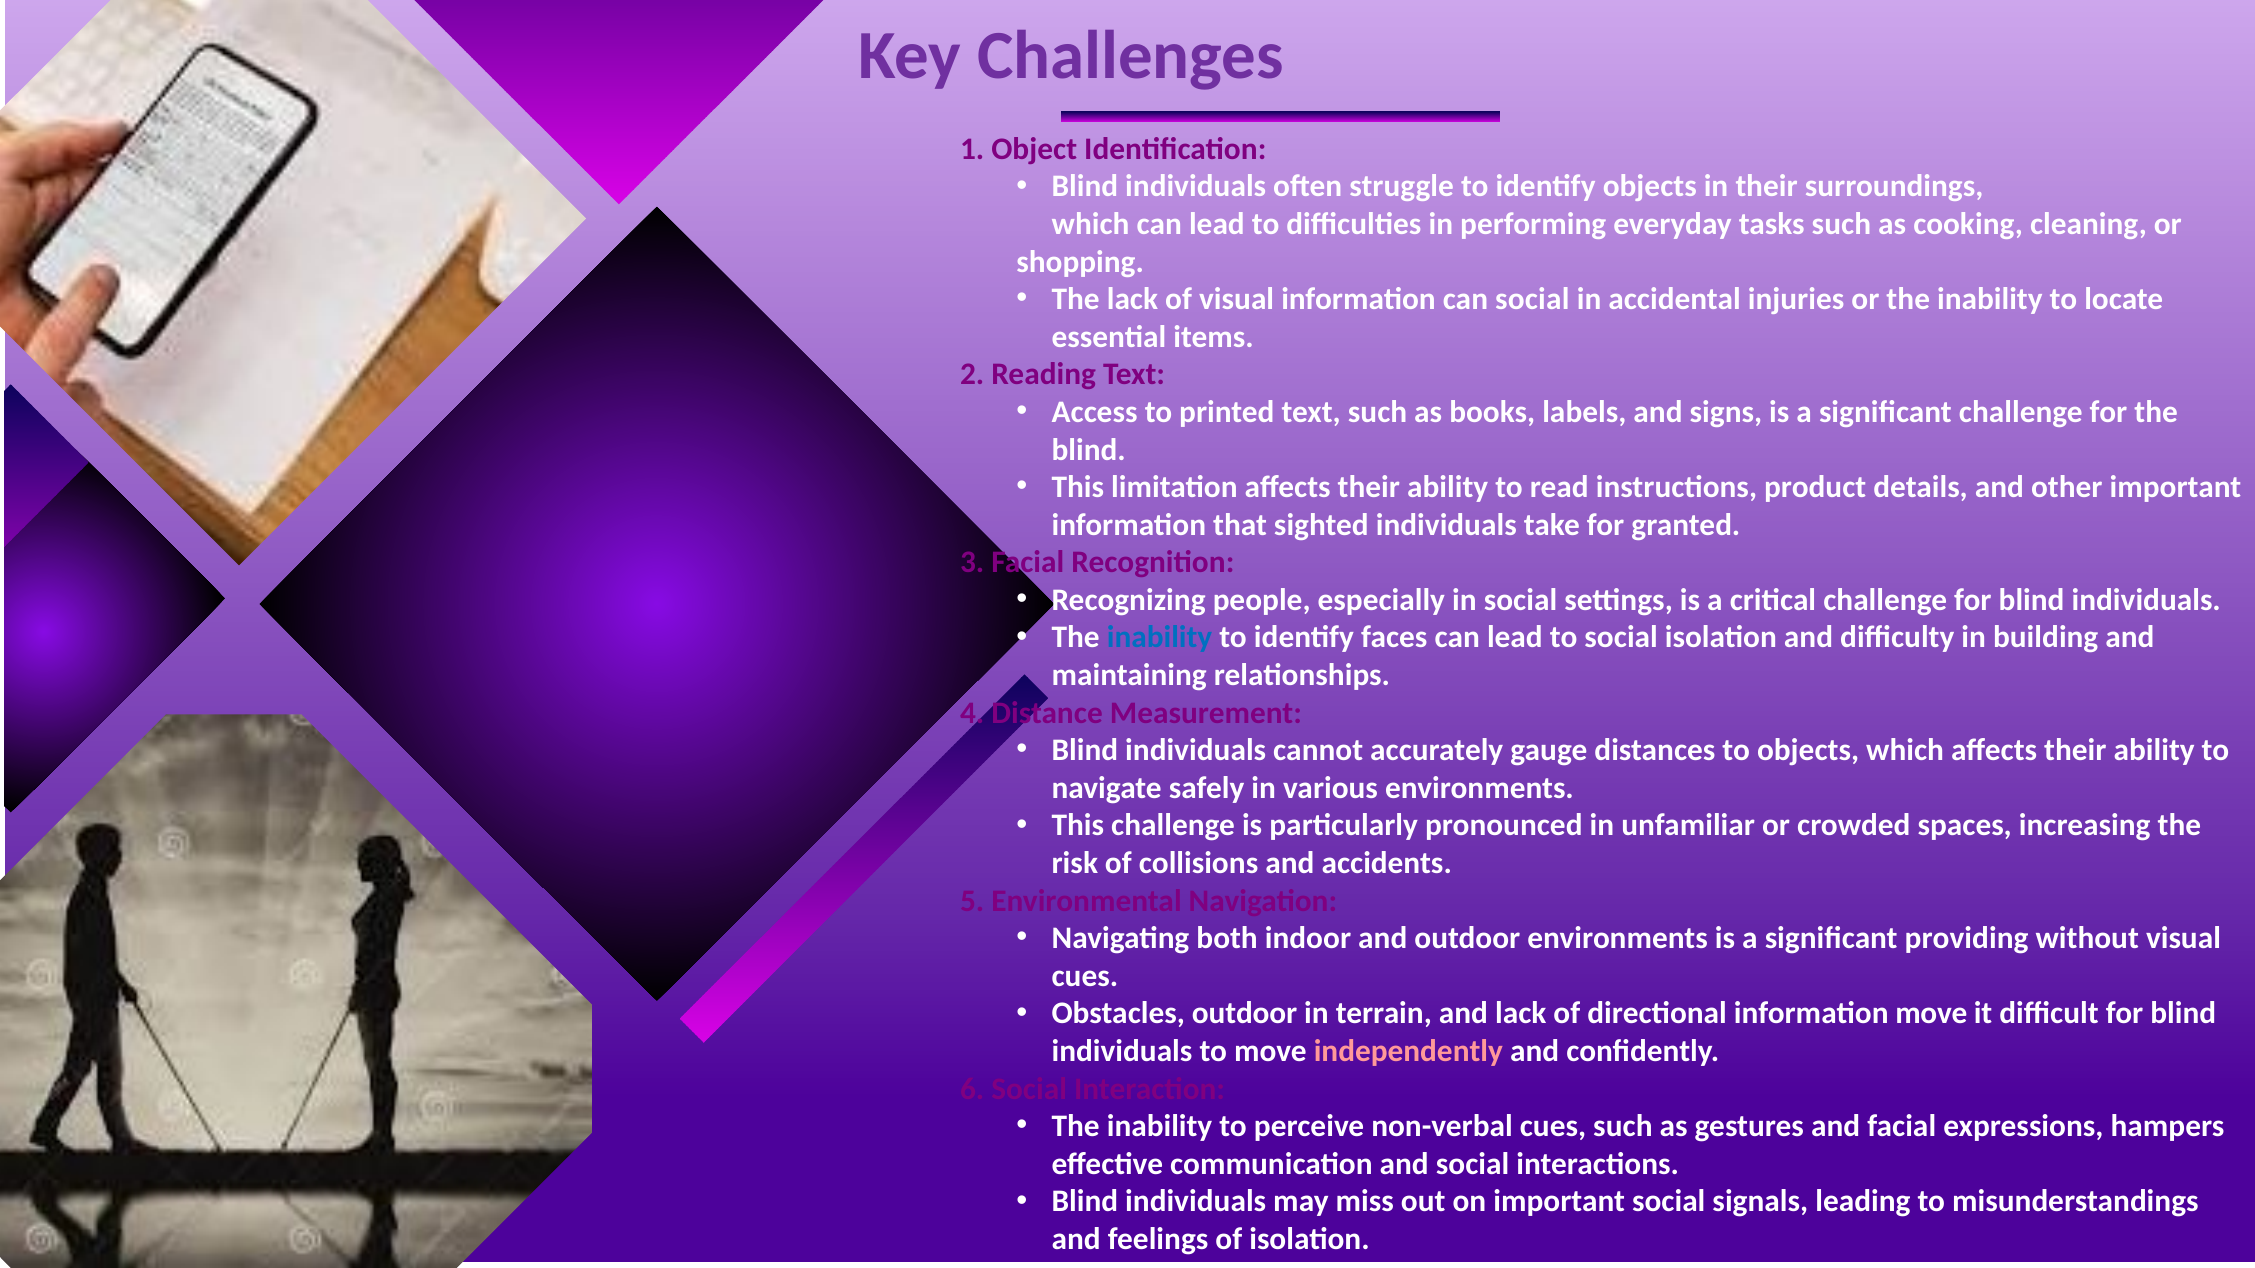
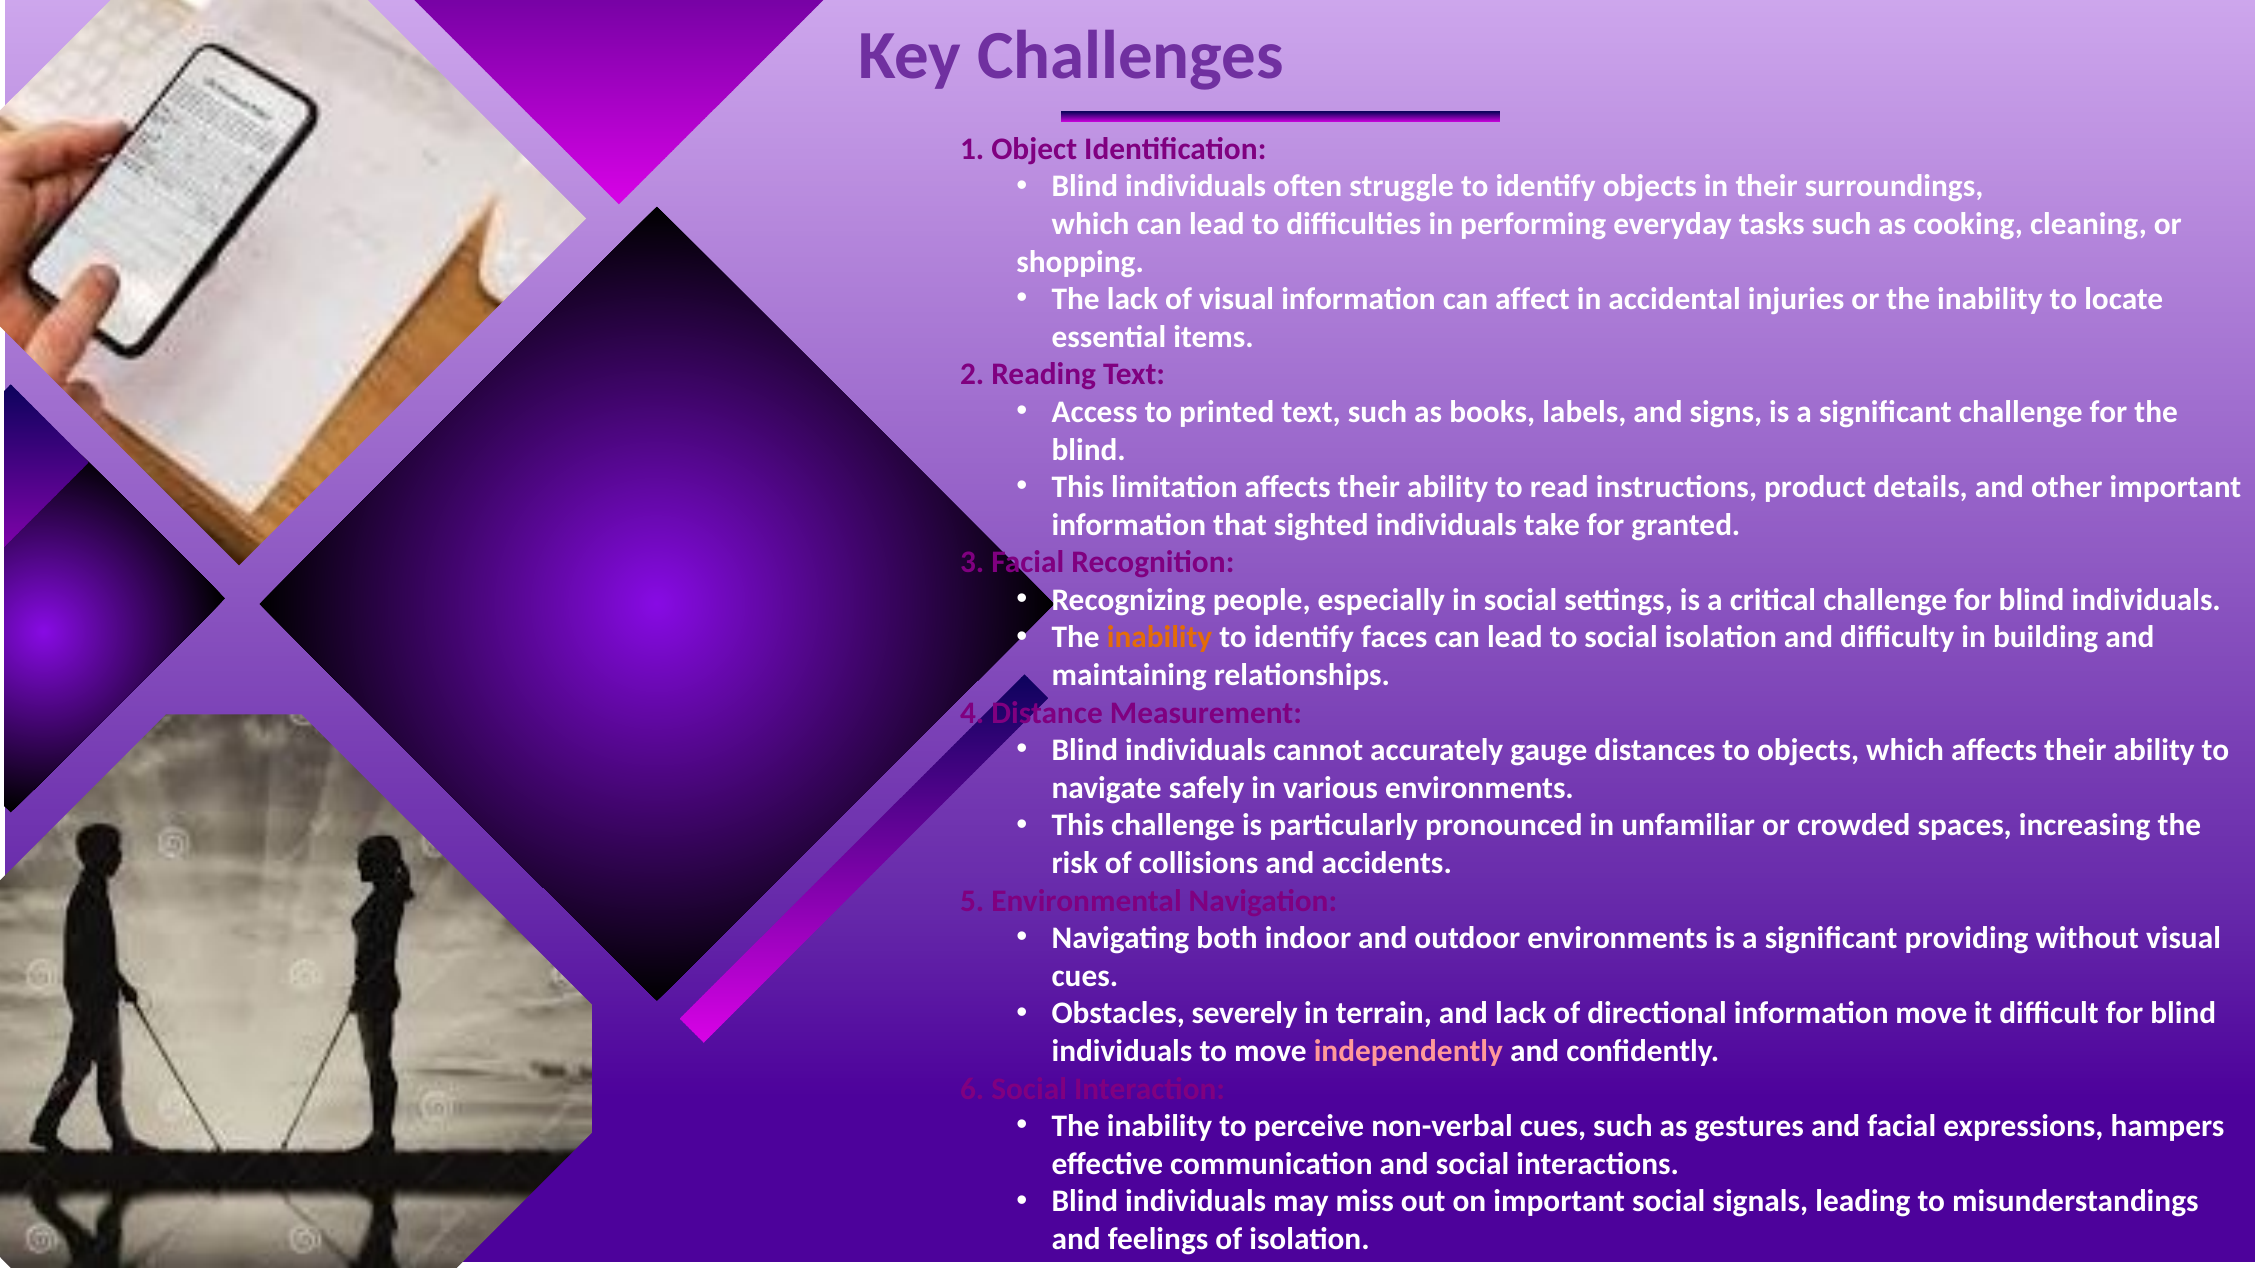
can social: social -> affect (1532, 299)
inability colour: blue -> orange (1160, 638)
Obstacles outdoor: outdoor -> severely (1245, 1014)
